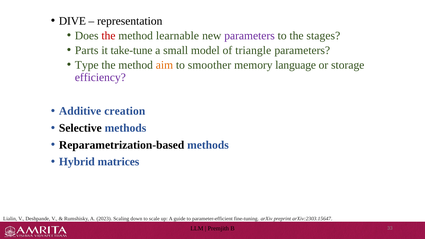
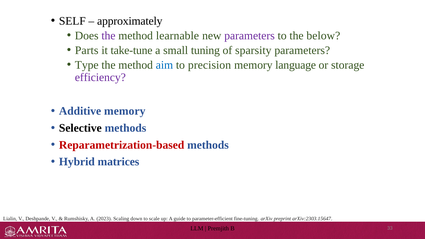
DIVE: DIVE -> SELF (72, 21)
representation: representation -> approximately (130, 21)
the colour: red -> purple (108, 36)
stages: stages -> below (323, 36)
model: model -> tuning (205, 50)
triangle: triangle -> sparsity (253, 50)
aim colour: orange -> blue (164, 65)
smoother: smoother -> precision (209, 65)
Additive creation: creation -> memory (125, 111)
Reparametrization-based colour: black -> red (122, 145)
